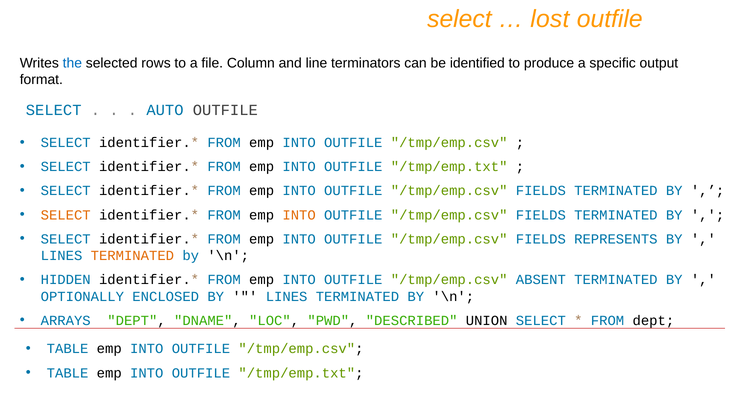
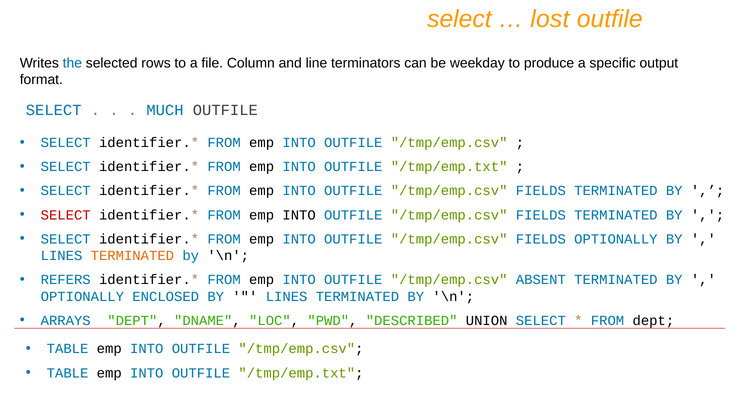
identified: identified -> weekday (477, 63)
AUTO: AUTO -> MUCH (165, 110)
SELECT colour: orange -> red (66, 215)
INTO colour: orange -> black (299, 215)
FIELDS REPRESENTS: REPRESENTS -> OPTIONALLY (616, 239)
HIDDEN: HIDDEN -> REFERS (66, 280)
